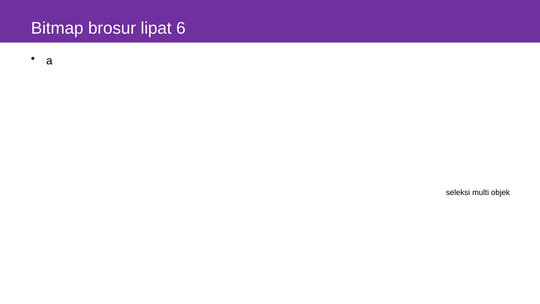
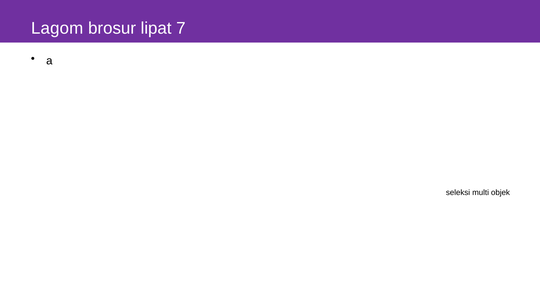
Bitmap: Bitmap -> Lagom (57, 28)
6: 6 -> 7 (181, 28)
